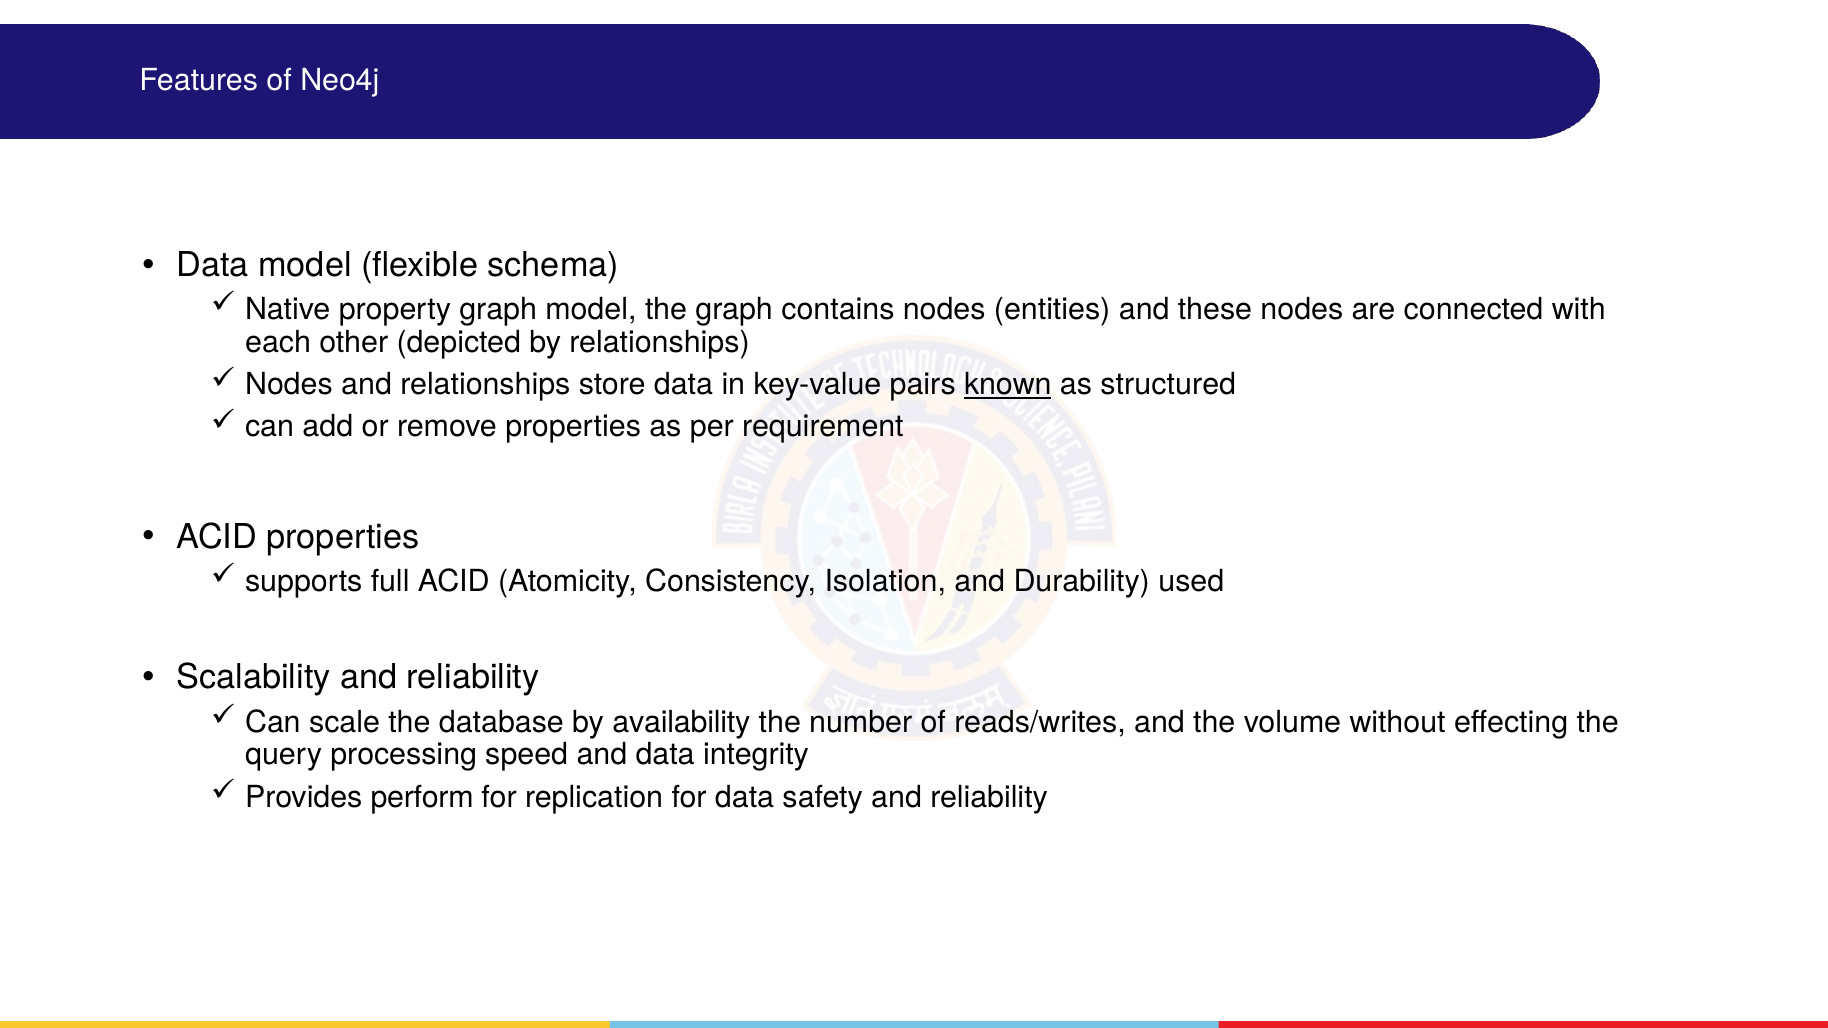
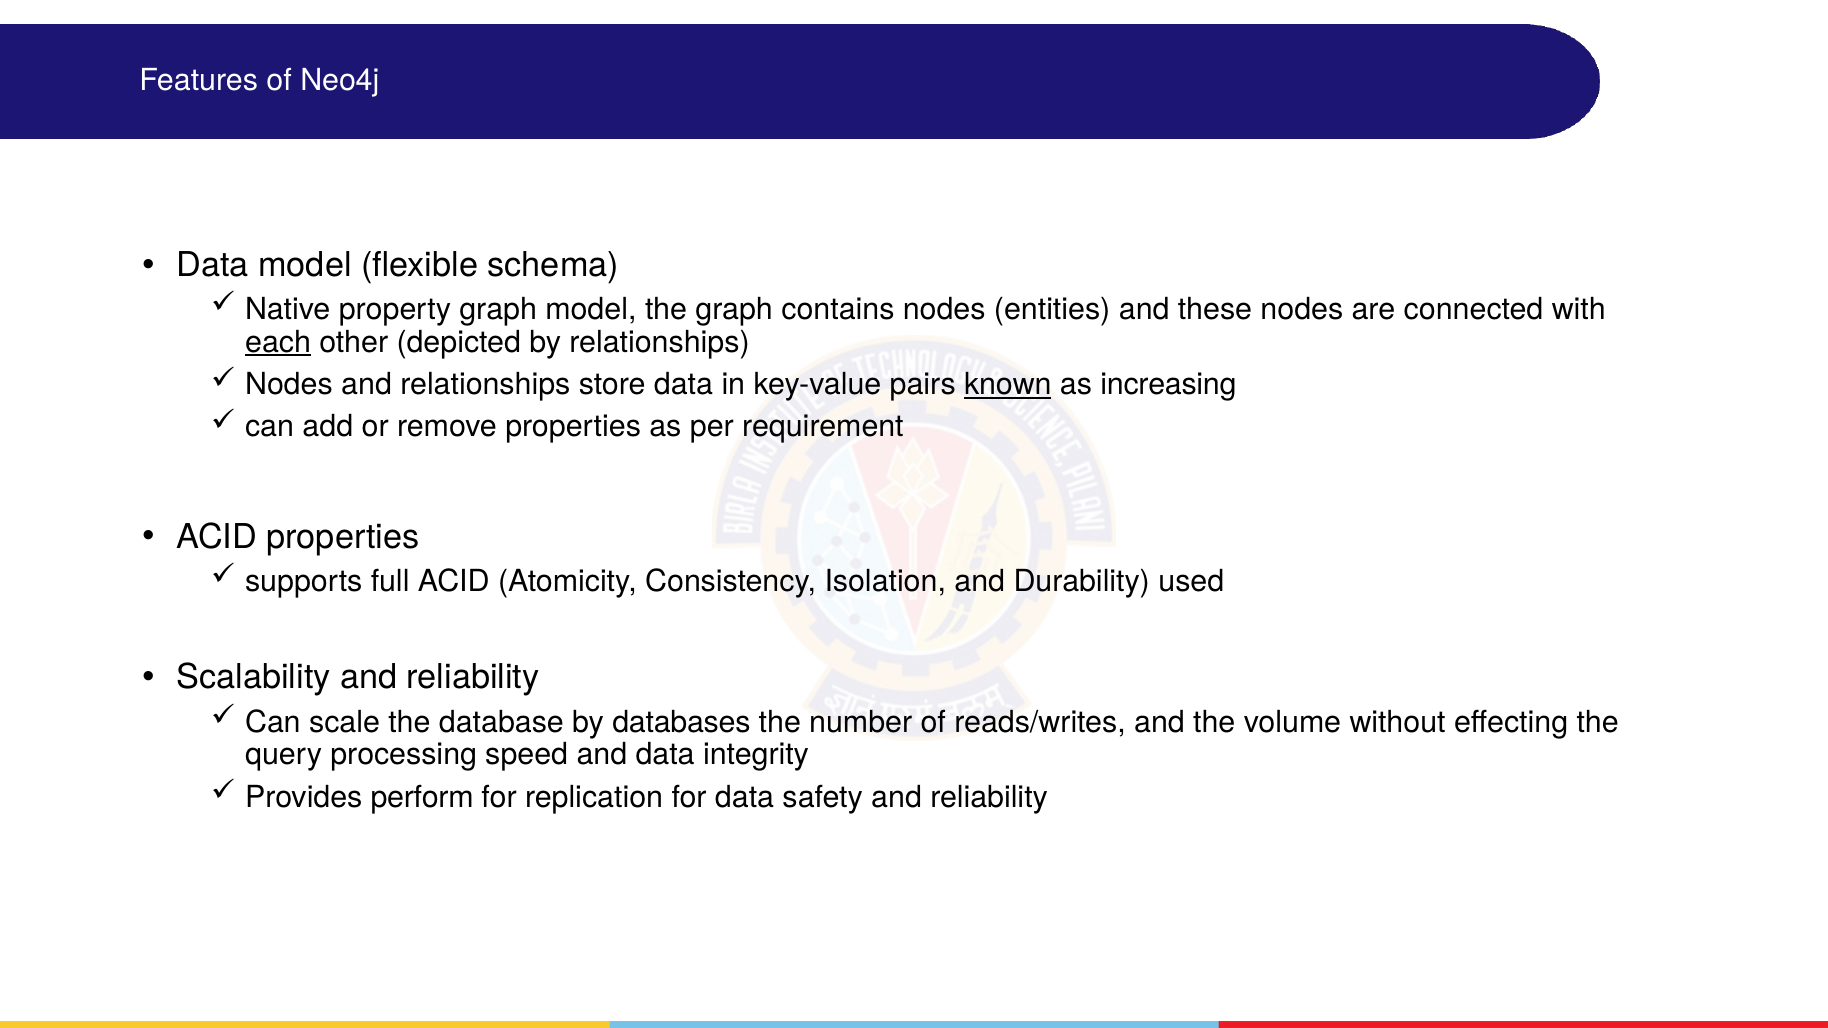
each underline: none -> present (278, 342)
structured: structured -> increasing (1168, 385)
availability: availability -> databases (681, 722)
